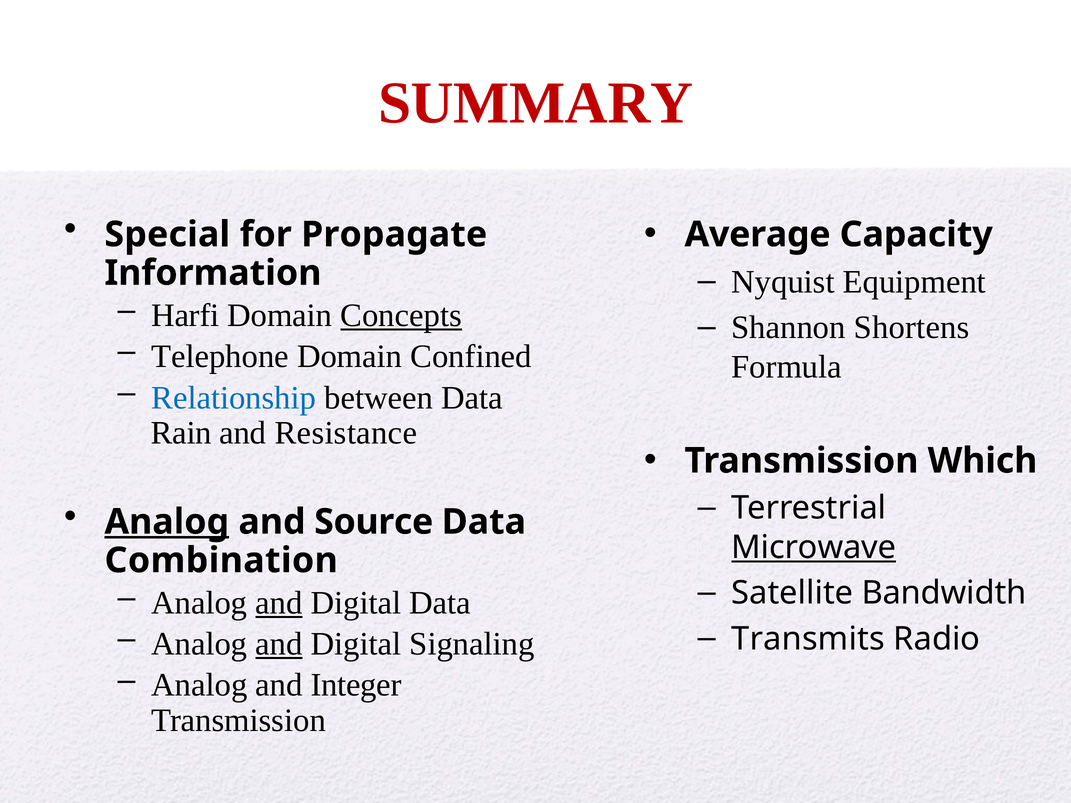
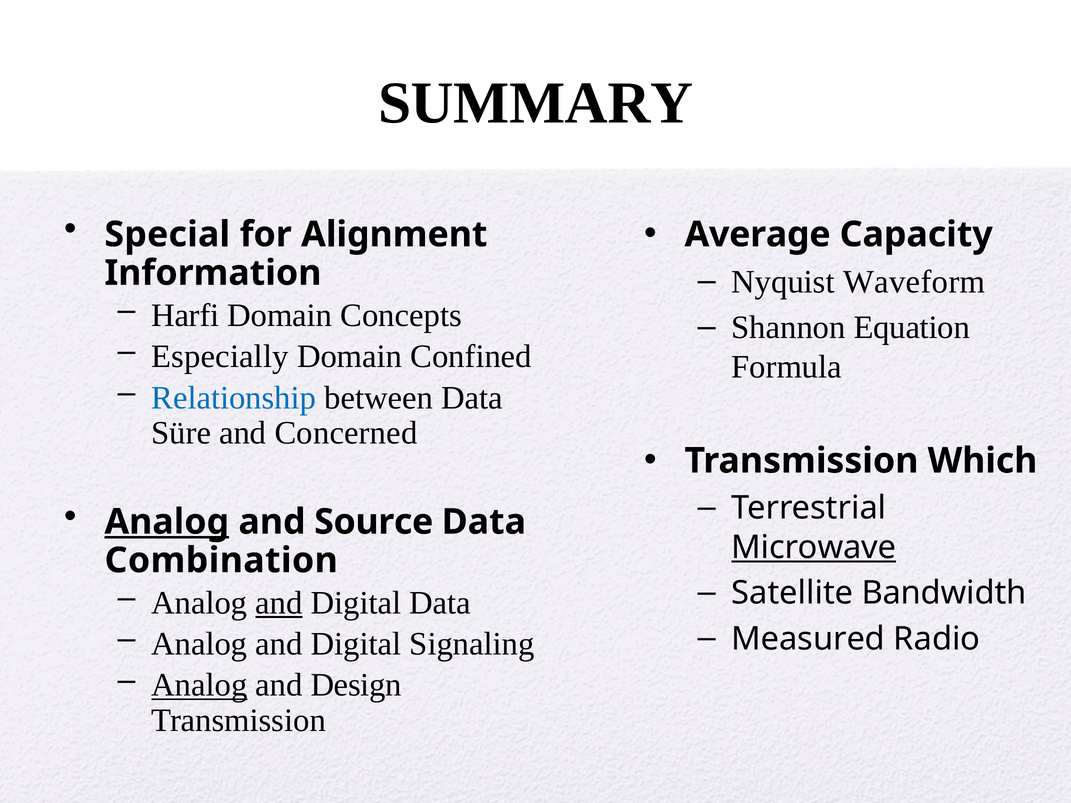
SUMMARY colour: red -> black (536, 103)
Propagate: Propagate -> Alignment (394, 235)
Equipment: Equipment -> Waveform (914, 282)
Concepts underline: present -> none (401, 315)
Shortens: Shortens -> Equation (912, 328)
Telephone: Telephone -> Especially (220, 357)
Rain: Rain -> Süre (181, 433)
Resistance: Resistance -> Concerned (346, 433)
Transmits: Transmits -> Measured (808, 639)
and underline: present -> none (279, 644)
Analog underline: none -> present (199, 685)
Integer: Integer -> Design (356, 685)
